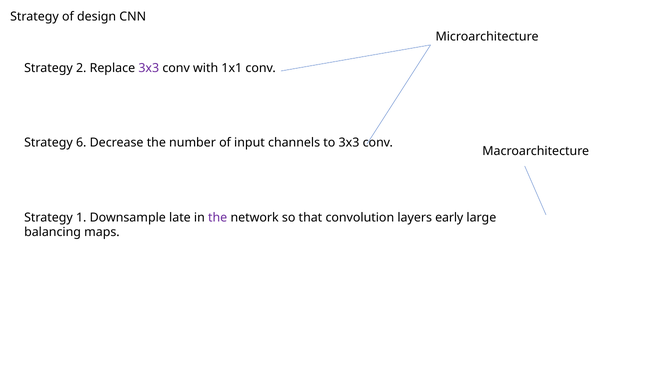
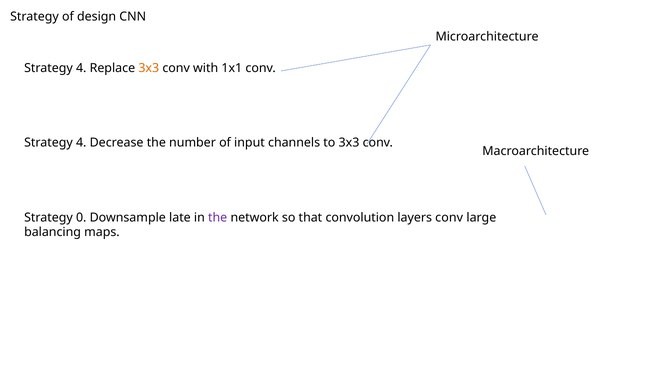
2: 2 -> 4 (81, 68)
3x3 colour: purple -> orange (149, 68)
6: 6 -> 4 (81, 143)
1: 1 -> 0 (81, 217)
layers early: early -> conv (449, 217)
